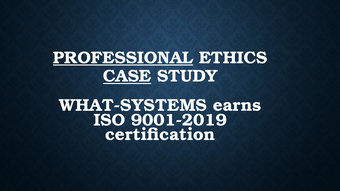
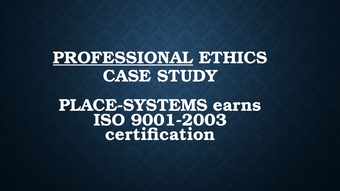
CASE underline: present -> none (127, 76)
WHAT-SYSTEMS: WHAT-SYSTEMS -> PLACE-SYSTEMS (133, 105)
9001-2019: 9001-2019 -> 9001-2003 (179, 120)
